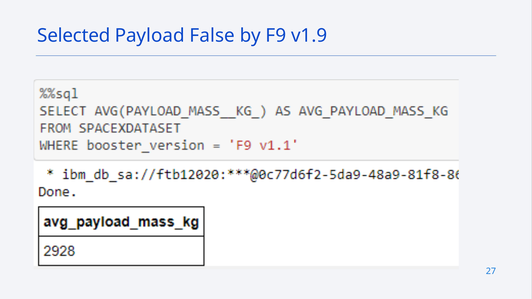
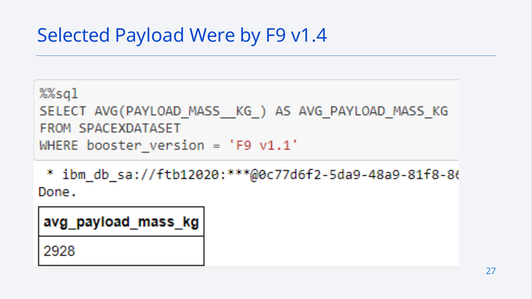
False: False -> Were (212, 36)
v1.9: v1.9 -> v1.4 (309, 36)
